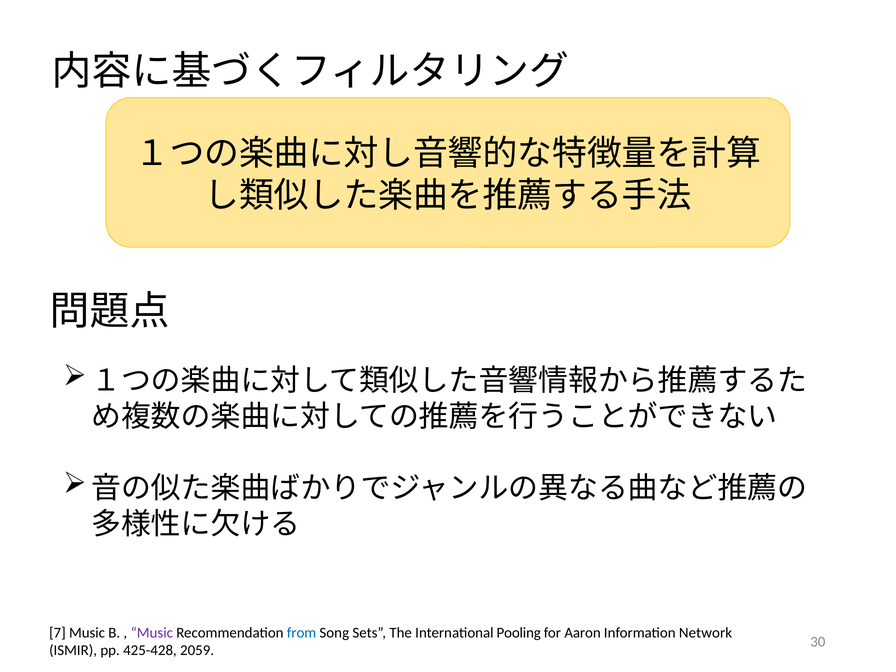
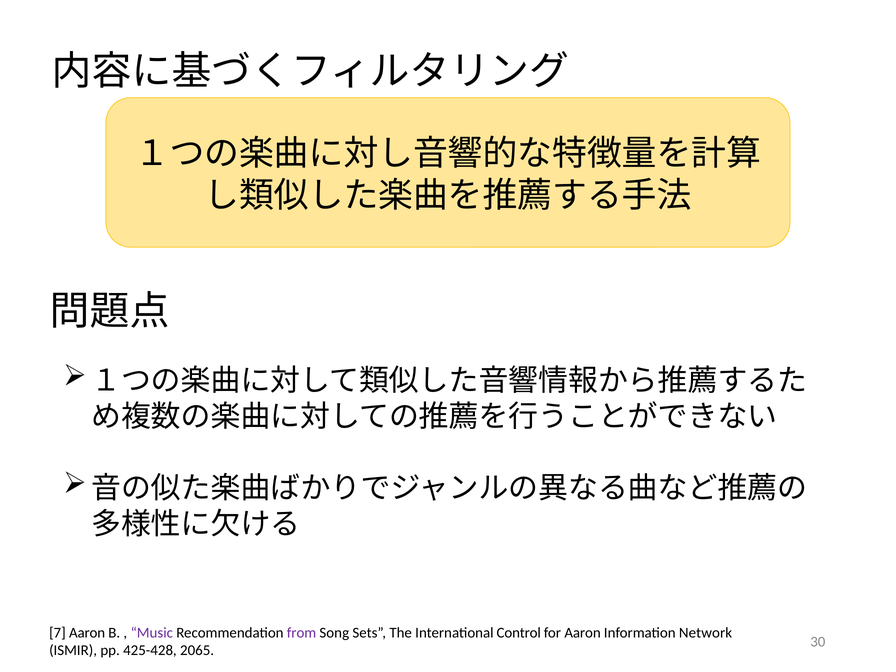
7 Music: Music -> Aaron (87, 633)
from colour: blue -> purple (302, 633)
Pooling: Pooling -> Control (519, 633)
2059: 2059 -> 2065 (197, 651)
